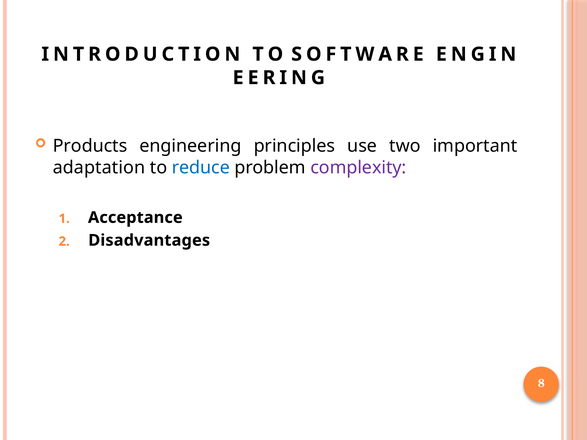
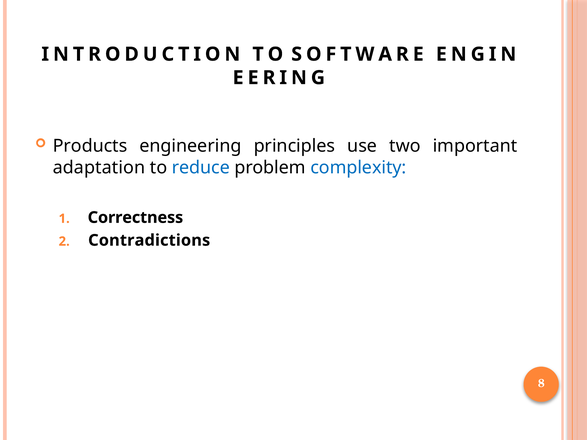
complexity colour: purple -> blue (358, 168)
Acceptance: Acceptance -> Correctness (135, 218)
Disadvantages: Disadvantages -> Contradictions (149, 240)
